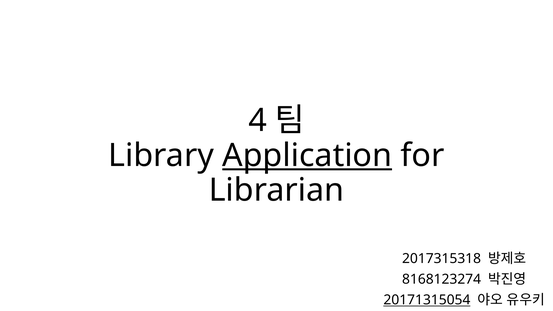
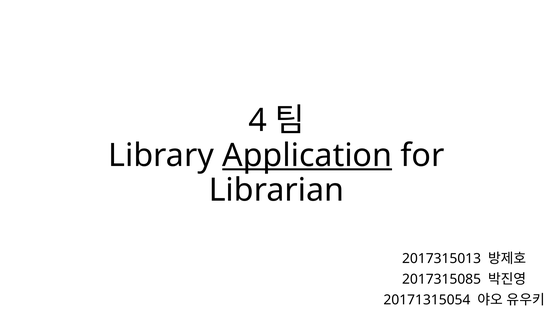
2017315318: 2017315318 -> 2017315013 (442, 259)
8168123274: 8168123274 -> 2017315085 (442, 279)
20171315054 underline: present -> none (427, 300)
